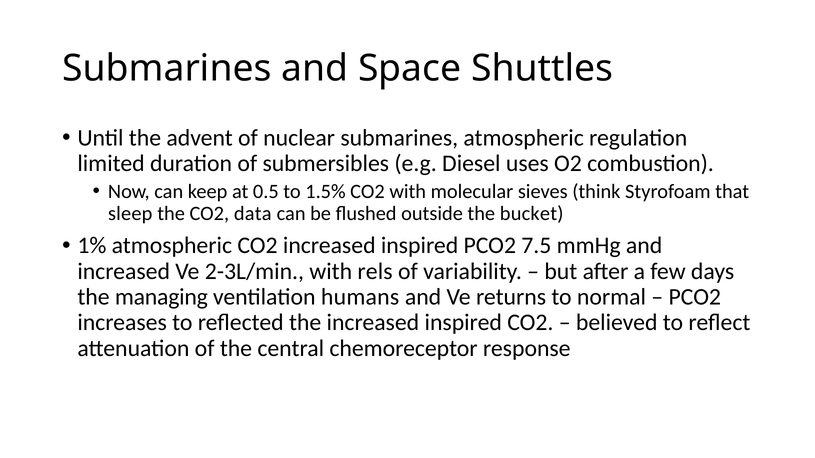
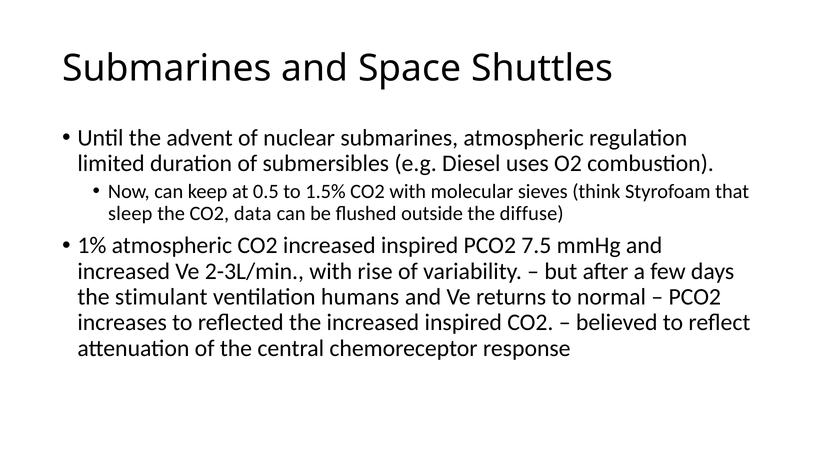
bucket: bucket -> diffuse (532, 214)
rels: rels -> rise (375, 272)
managing: managing -> stimulant (161, 297)
